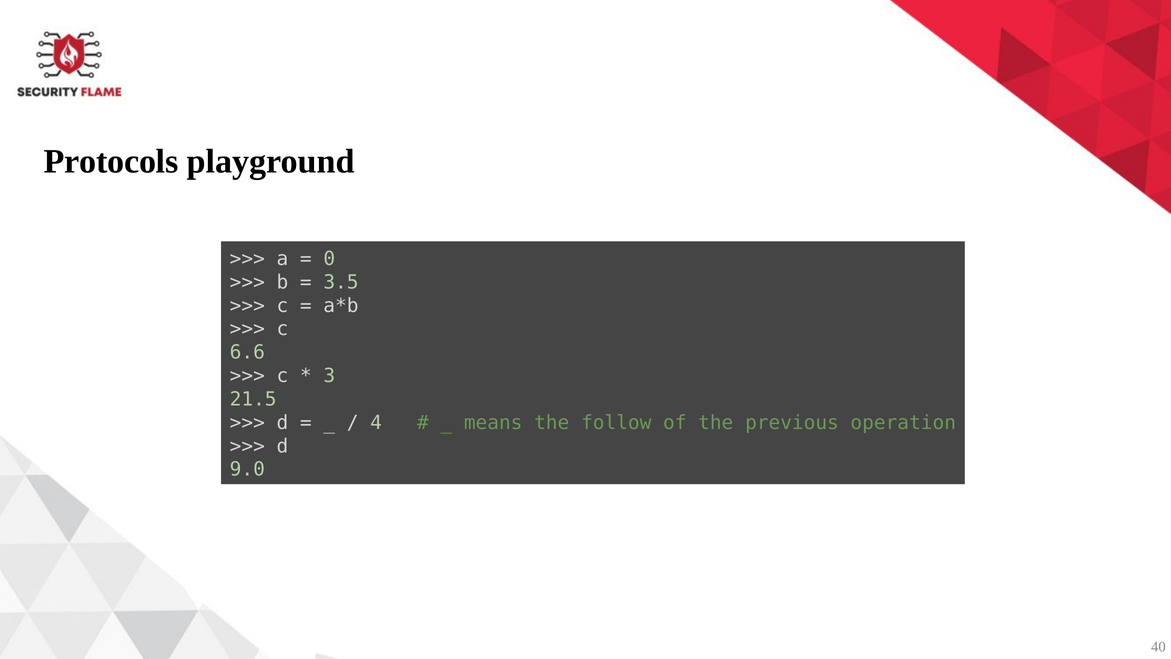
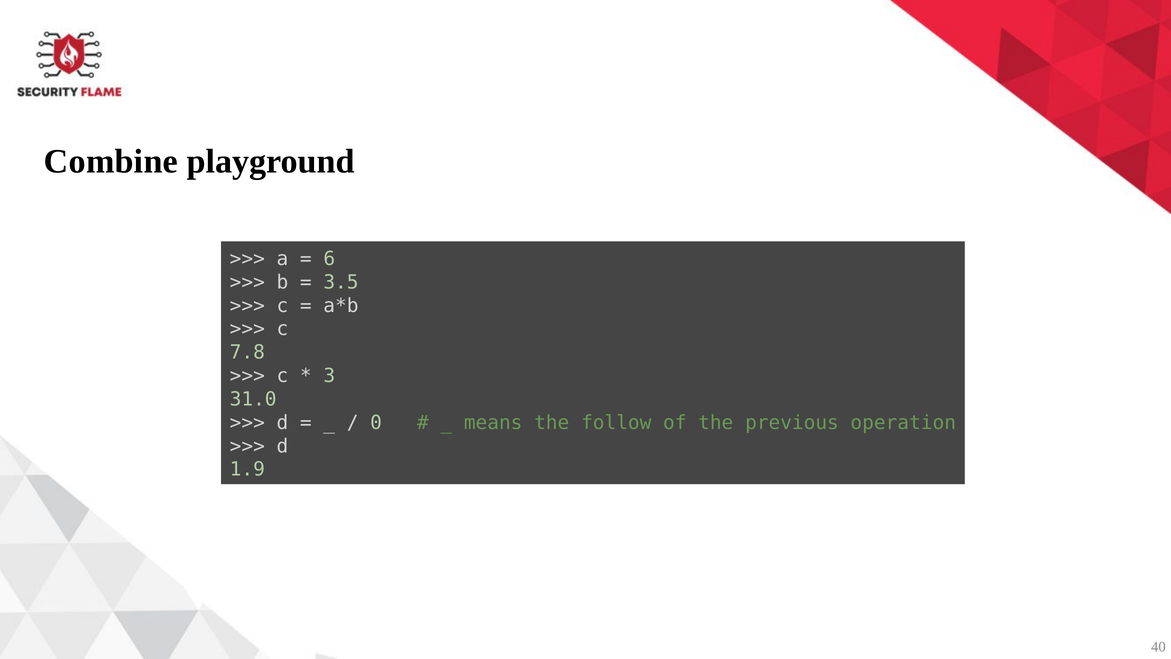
Protocols: Protocols -> Combine (111, 161)
0: 0 -> 6 (329, 259)
6.6: 6.6 -> 7.8 (247, 352)
21.5: 21.5 -> 31.0 (253, 399)
4: 4 -> 0 (376, 422)
9.0: 9.0 -> 1.9 (247, 469)
